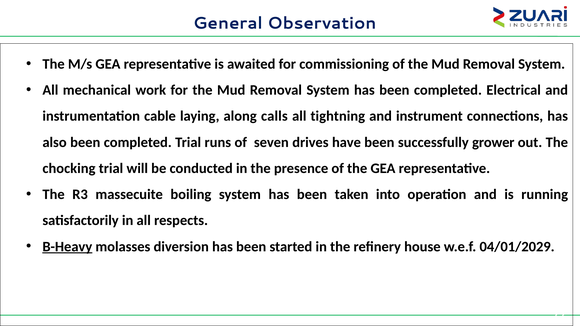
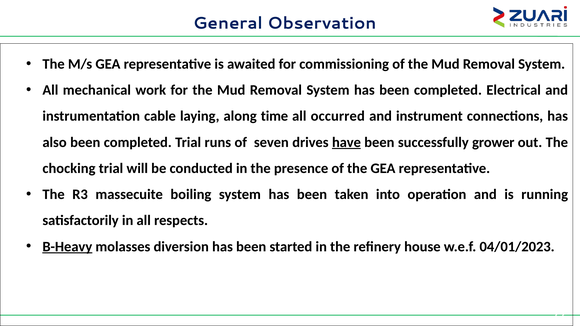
calls: calls -> time (274, 116)
tightning: tightning -> occurred (338, 116)
have underline: none -> present (346, 142)
04/01/2029: 04/01/2029 -> 04/01/2023 (517, 247)
